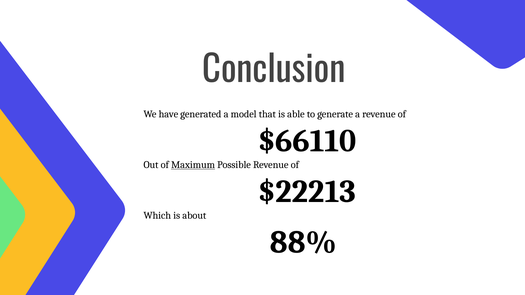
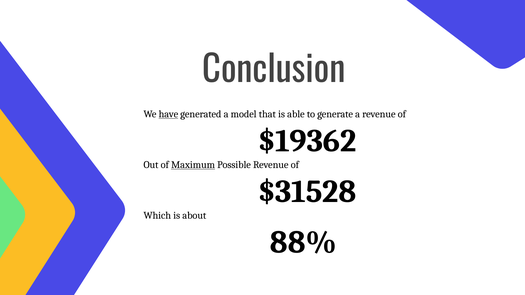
have underline: none -> present (168, 114)
$66110: $66110 -> $19362 (307, 141)
$22213: $22213 -> $31528 (307, 192)
